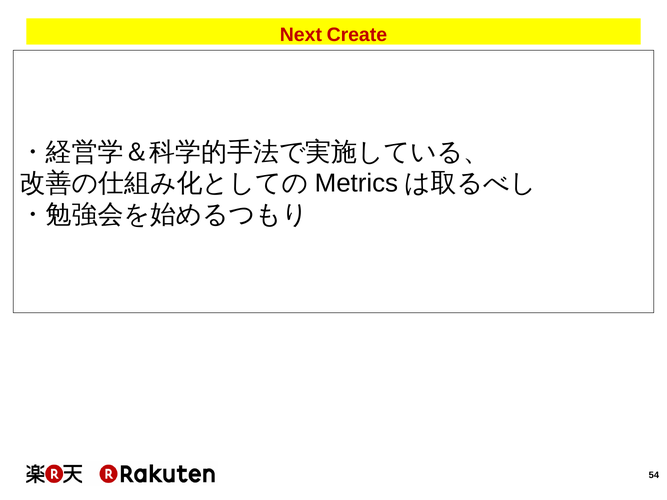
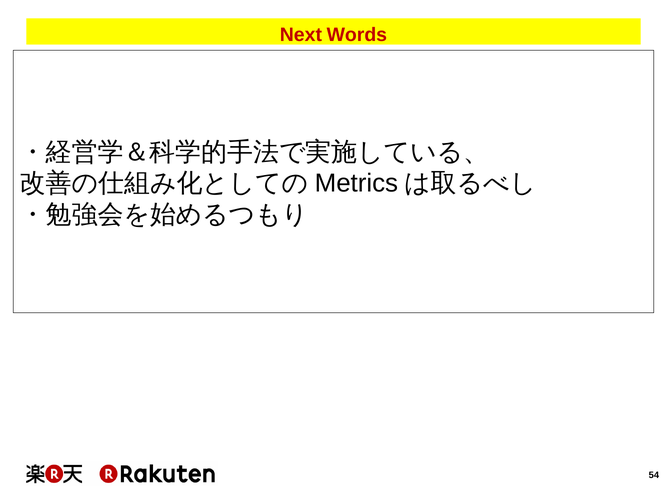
Create: Create -> Words (357, 35)
